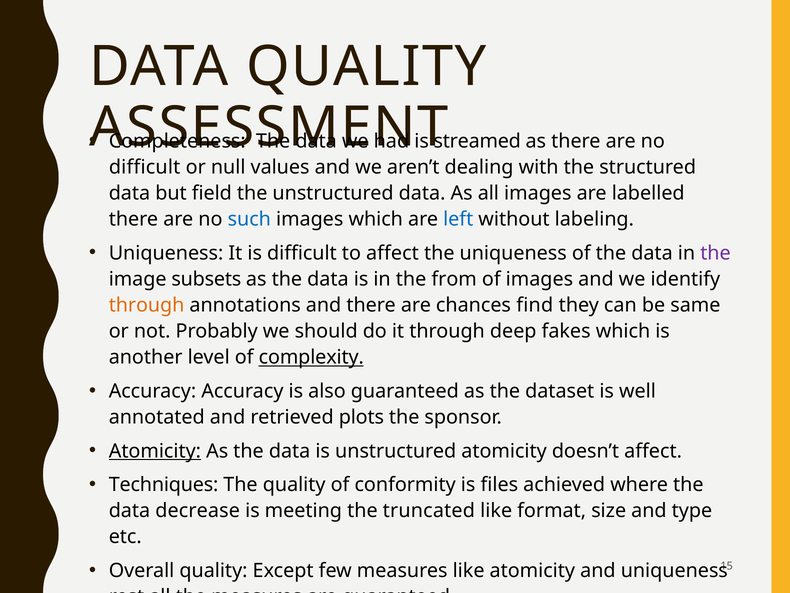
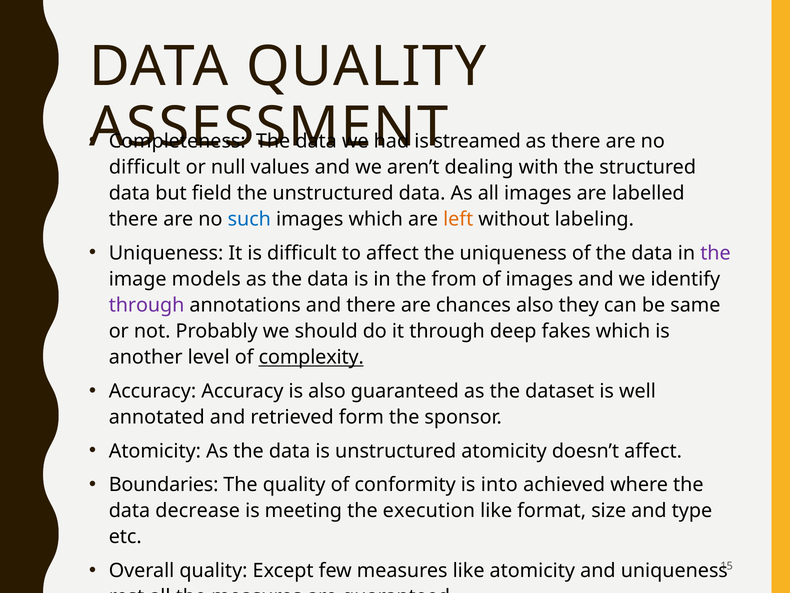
left colour: blue -> orange (458, 219)
subsets: subsets -> models (206, 279)
through colour: orange -> purple (147, 305)
chances find: find -> also (535, 305)
plots: plots -> form (361, 417)
Atomicity underline: present -> none (155, 451)
Techniques: Techniques -> Boundaries (164, 484)
files: files -> into (499, 484)
truncated: truncated -> execution (429, 510)
